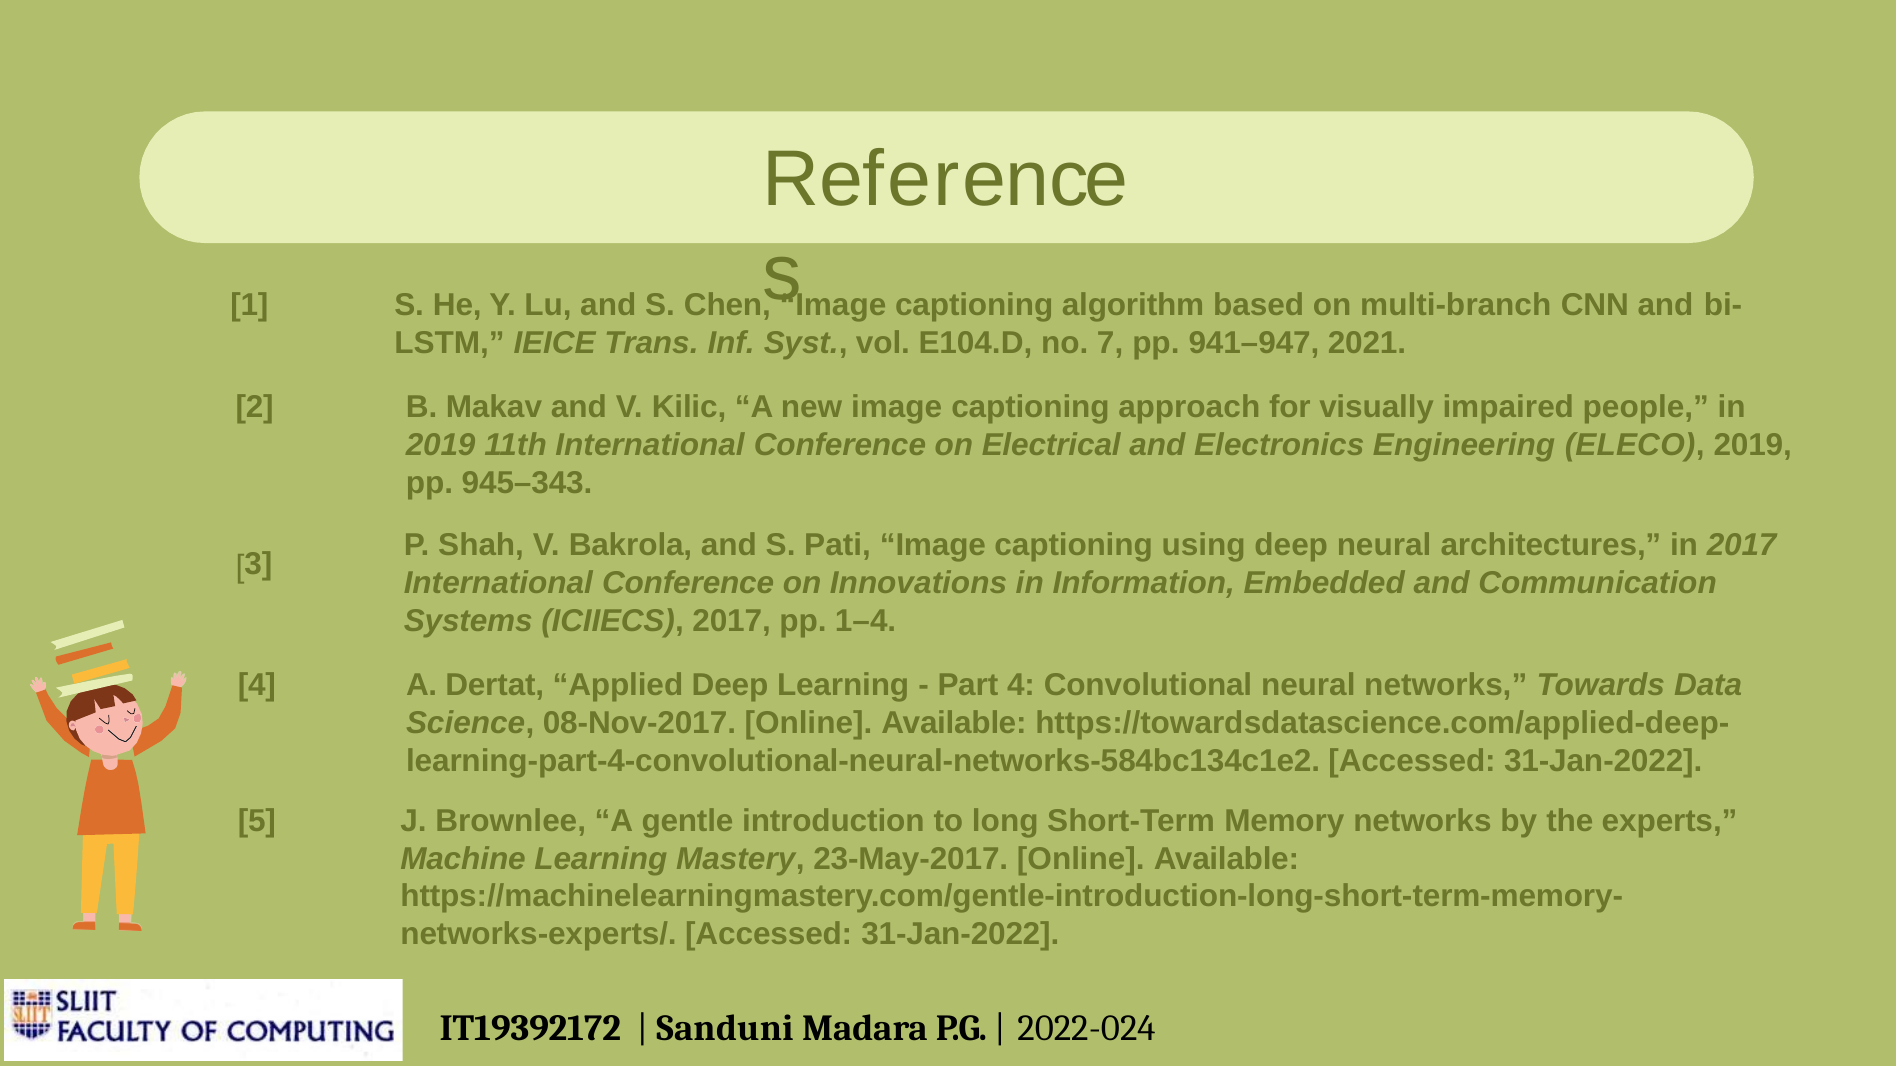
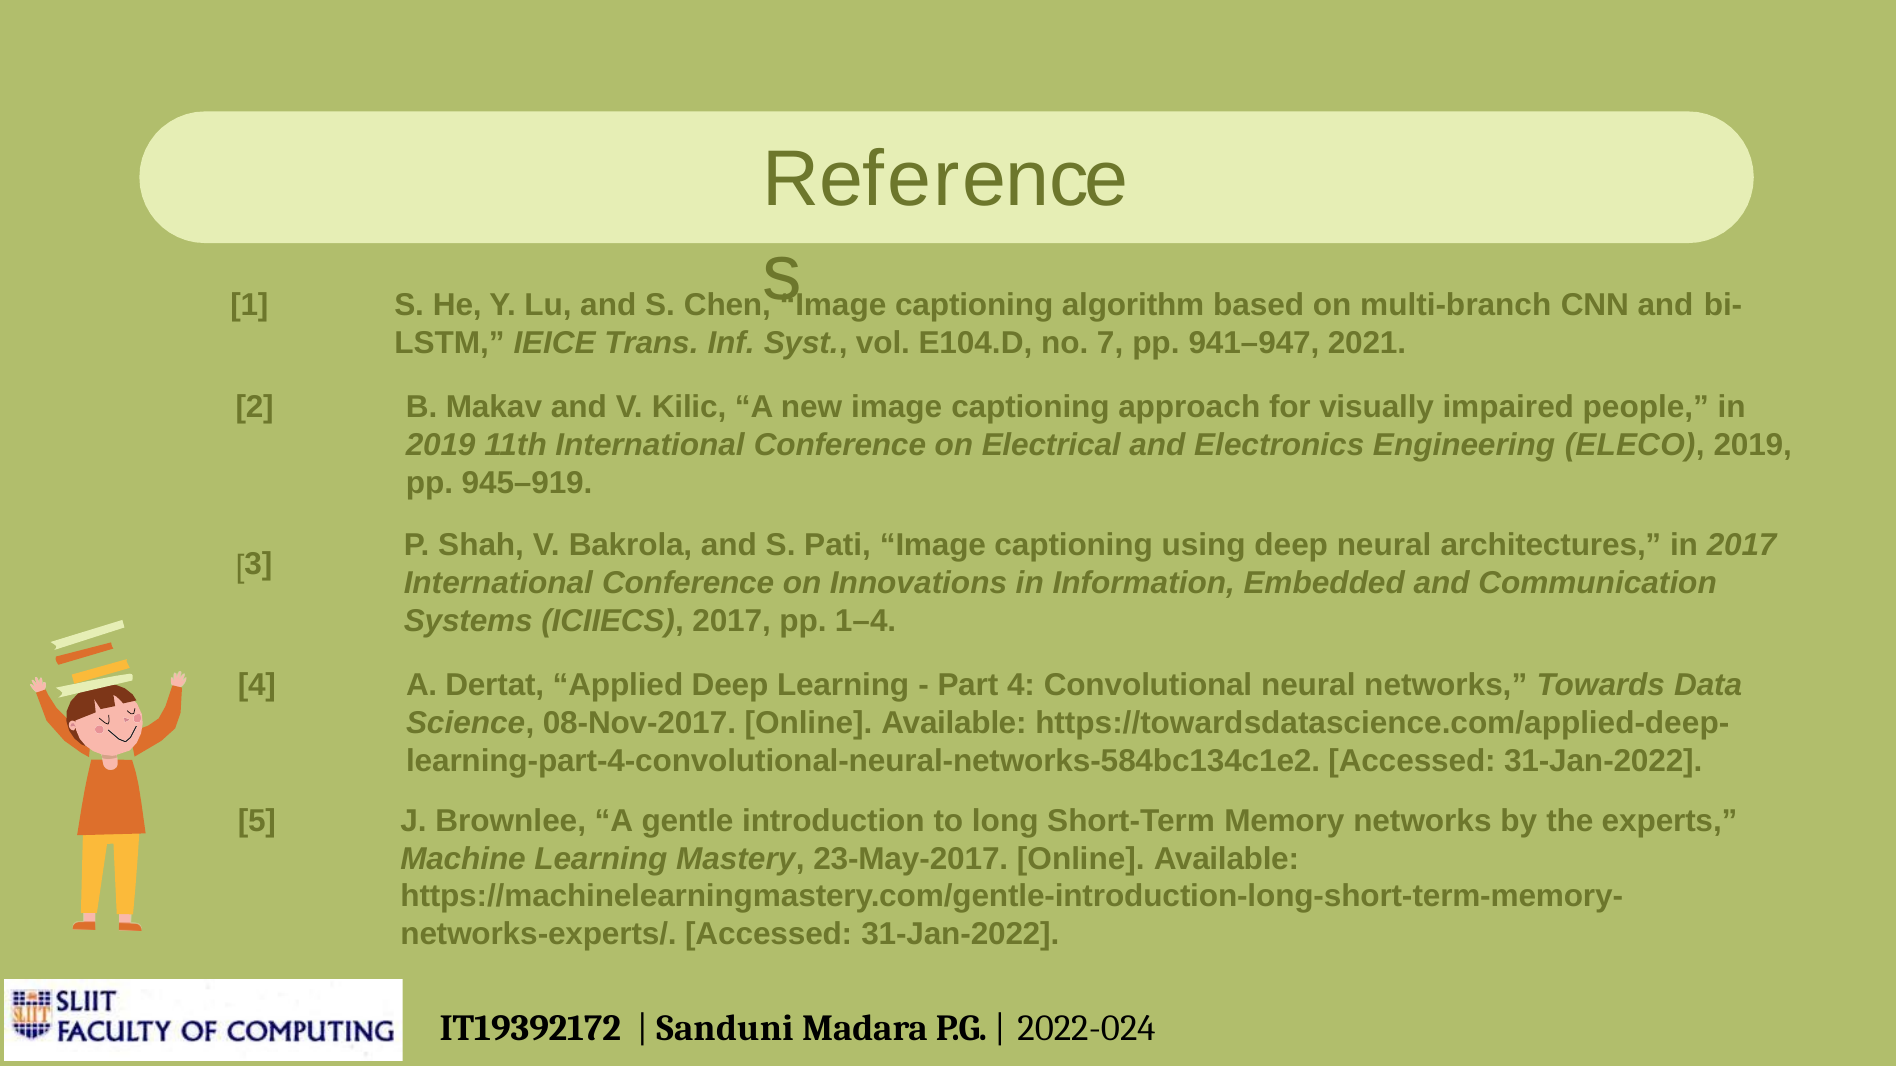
945–343: 945–343 -> 945–919 (527, 483)
